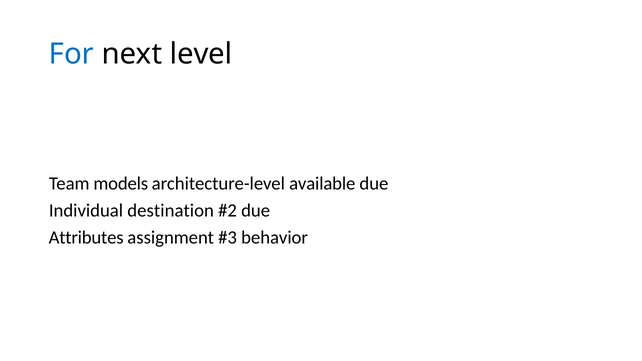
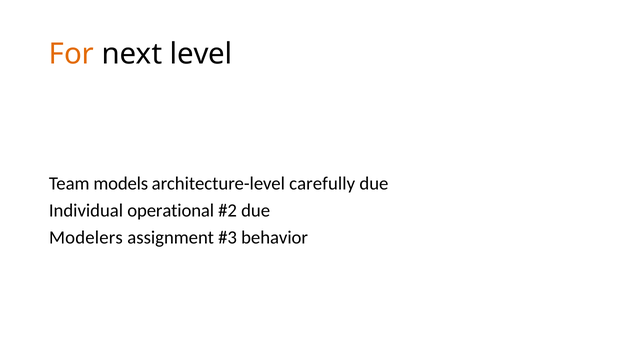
For colour: blue -> orange (72, 54)
available: available -> carefully (322, 184)
destination: destination -> operational (171, 211)
Attributes: Attributes -> Modelers (86, 237)
